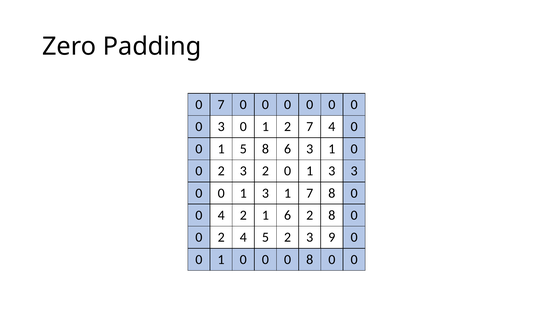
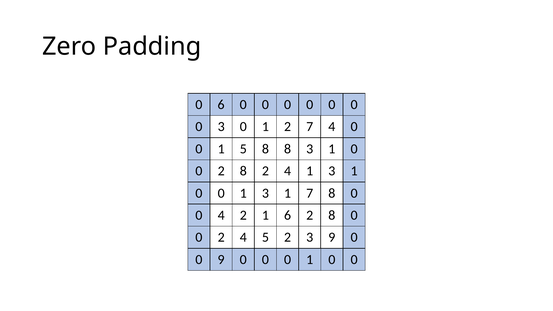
0 7: 7 -> 6 (221, 105)
8 6: 6 -> 8 (288, 149)
3: 3 -> 1 (354, 171)
3: 3 -> 8 (243, 171)
0: 0 -> 4 (288, 171)
1: 1 -> 9 (221, 260)
8: 8 -> 1 (310, 260)
